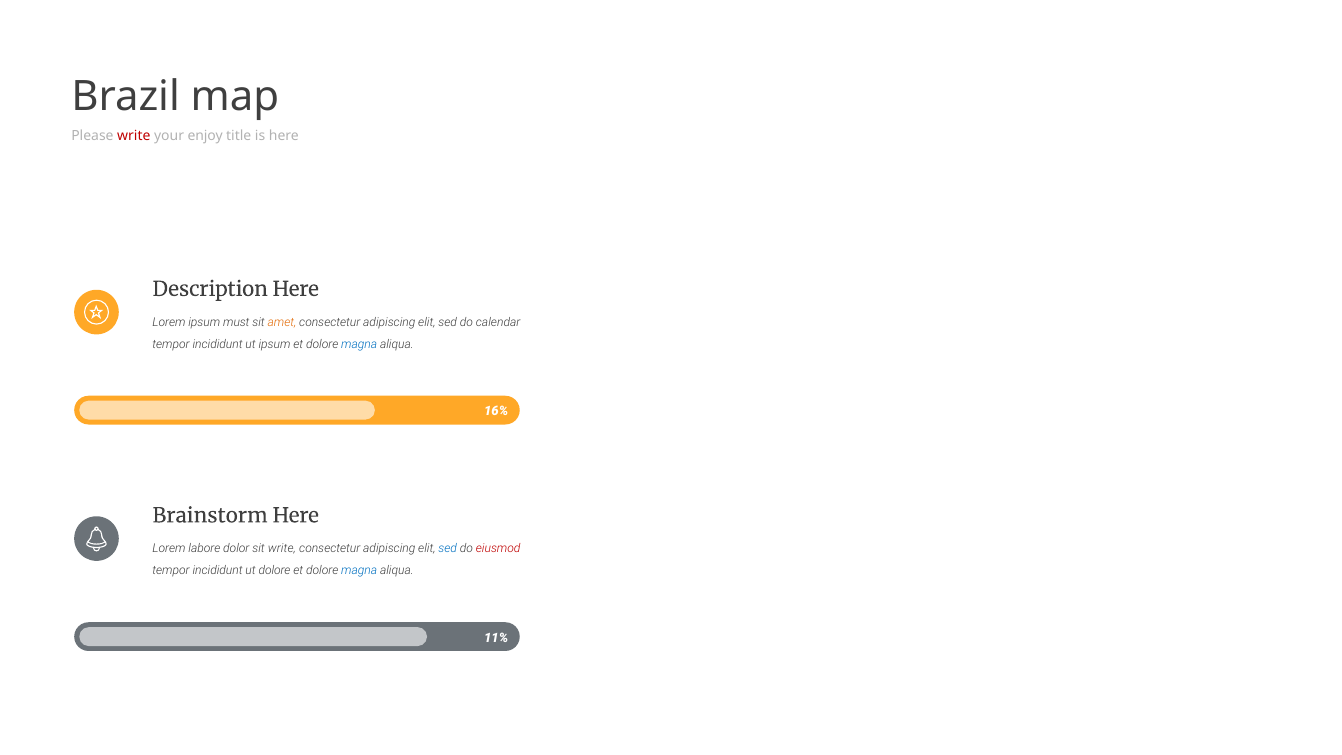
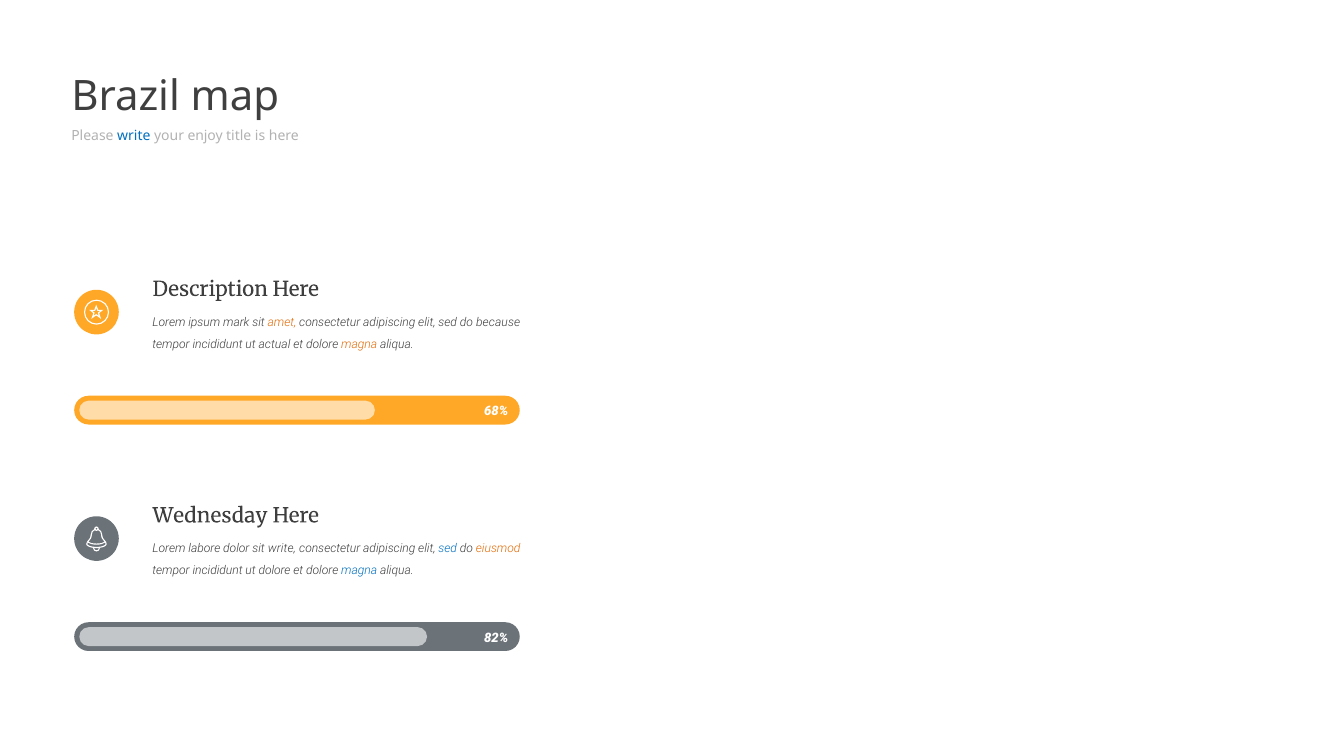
write colour: red -> blue (134, 135)
must: must -> mark (236, 322)
calendar: calendar -> because (498, 322)
ut ipsum: ipsum -> actual (274, 344)
magna colour: blue -> orange (359, 344)
16%: 16% -> 68% (496, 411)
Brainstorm: Brainstorm -> Wednesday (210, 516)
eiusmod colour: red -> orange (498, 549)
11%: 11% -> 82% (496, 638)
